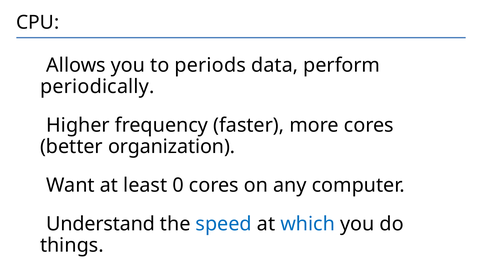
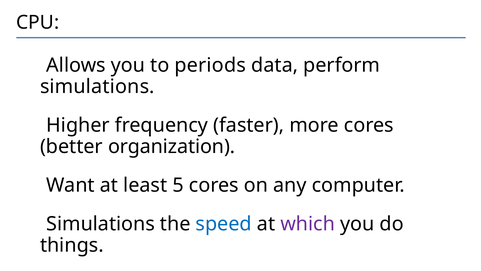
periodically: periodically -> simulations (97, 87)
0: 0 -> 5 (178, 185)
Understand: Understand -> Simulations (101, 224)
which colour: blue -> purple (308, 224)
